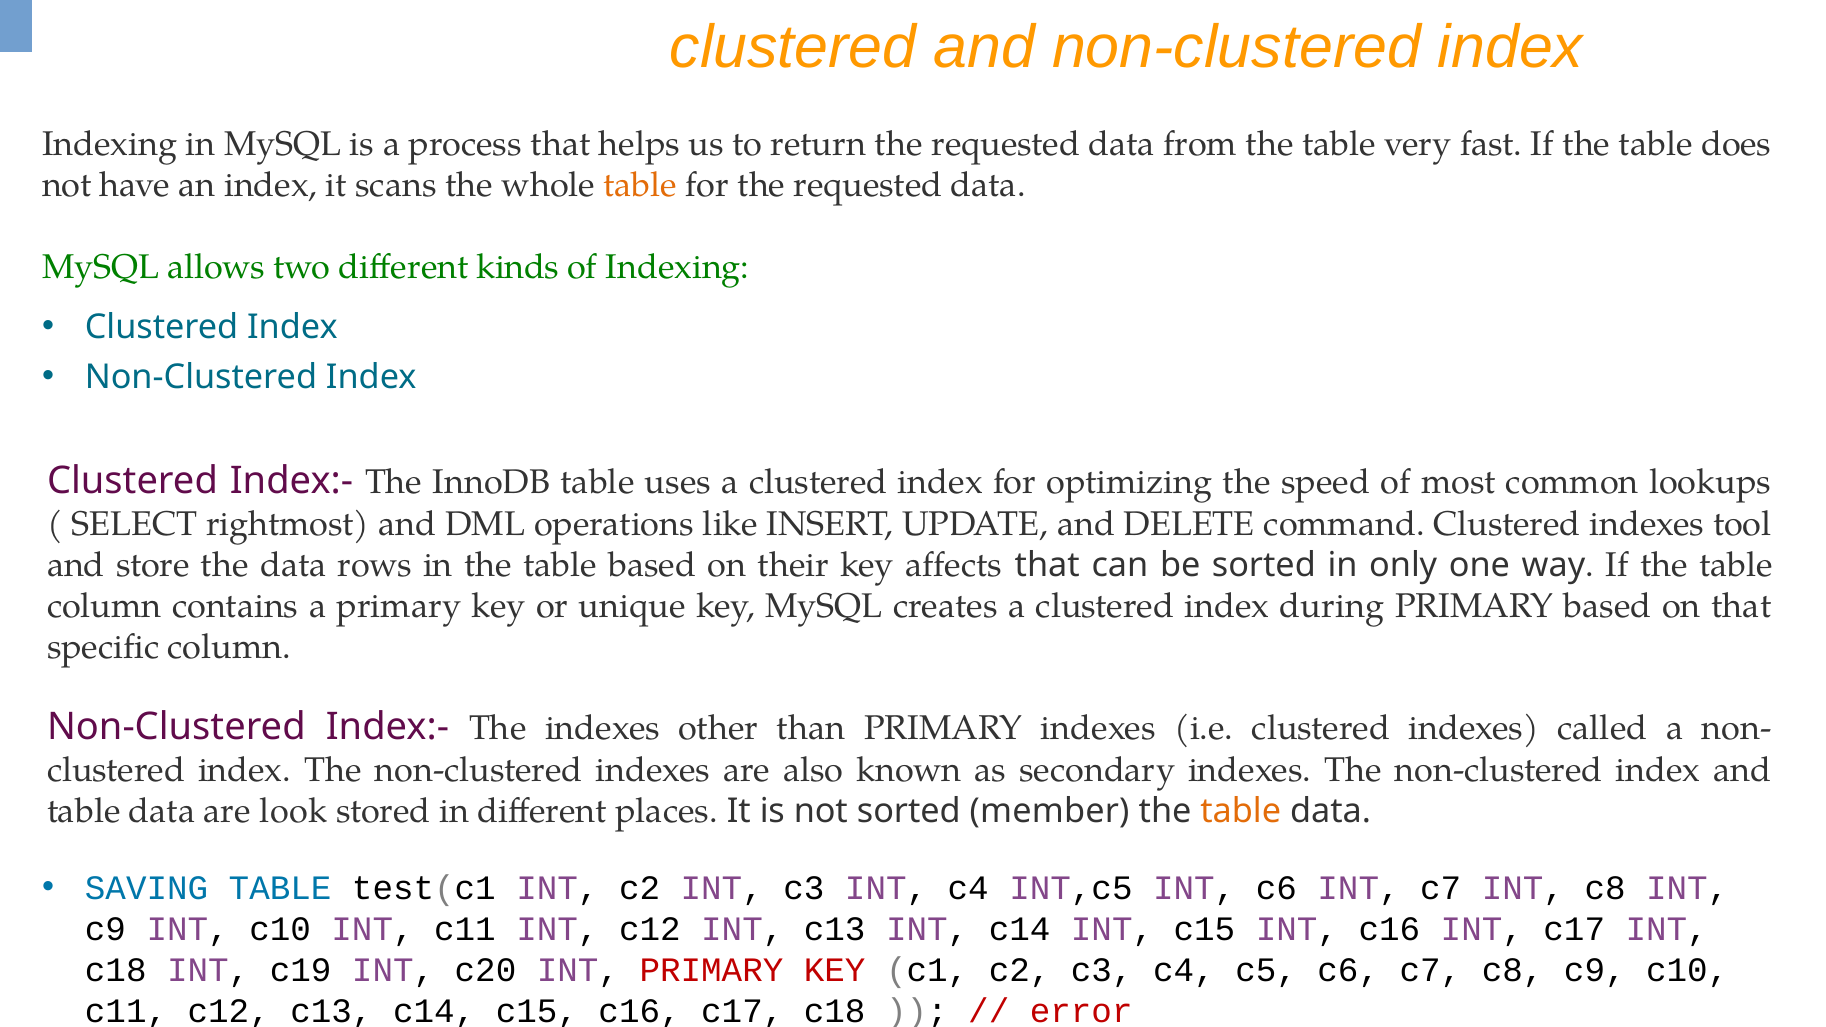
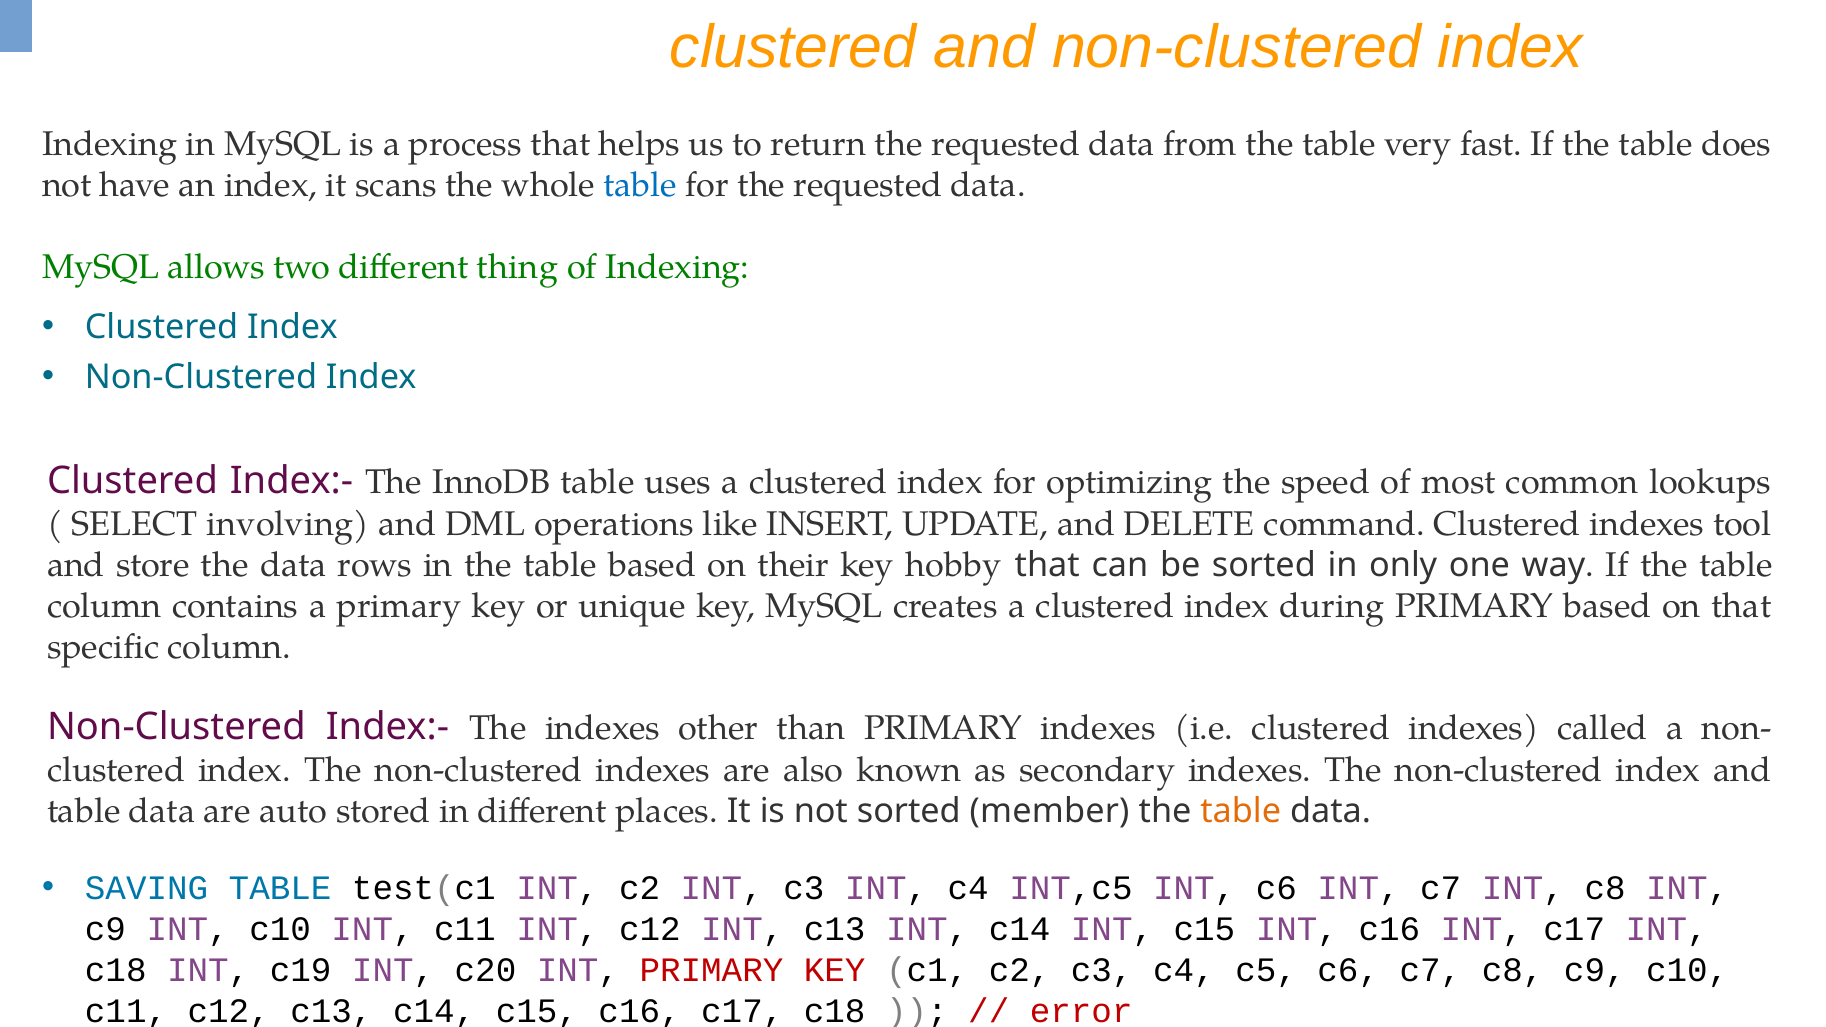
table colour: orange -> blue (640, 185)
kinds: kinds -> thing (518, 267)
rightmost: rightmost -> involving (288, 524)
affects: affects -> hobby (954, 565)
look: look -> auto (293, 812)
